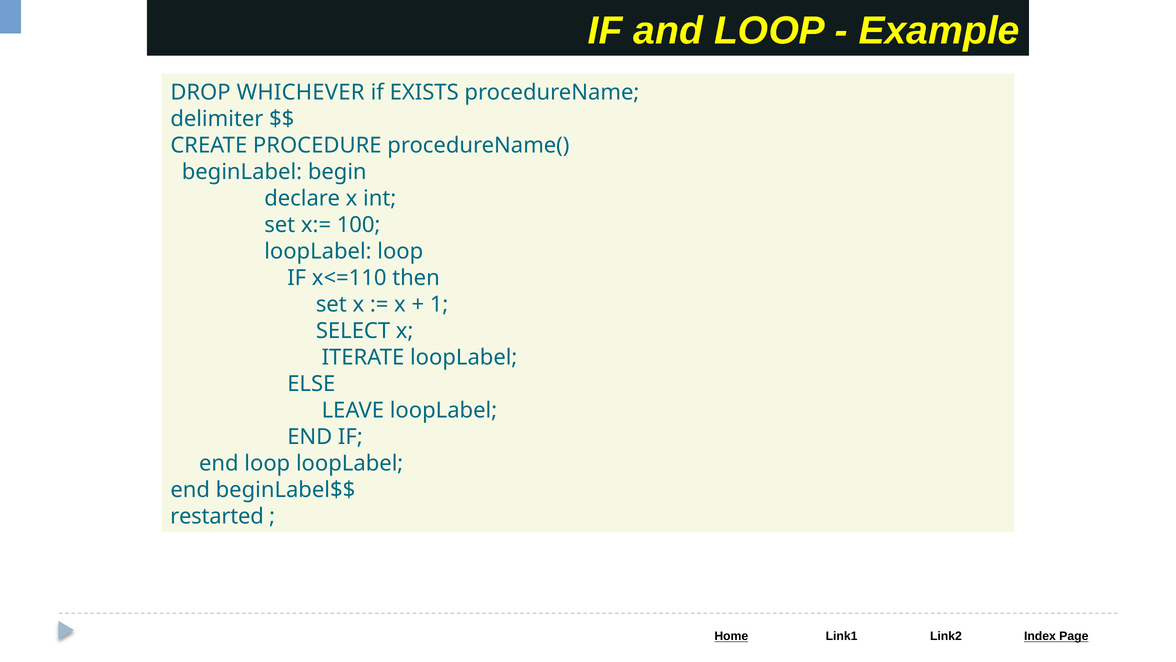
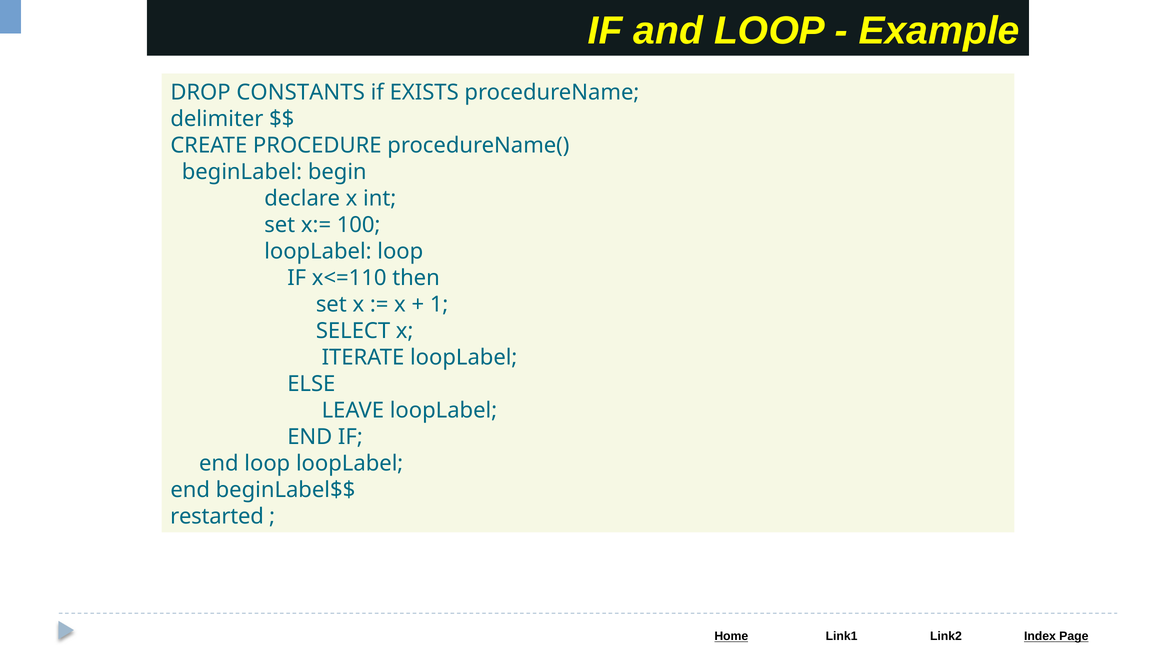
WHICHEVER: WHICHEVER -> CONSTANTS (301, 93)
